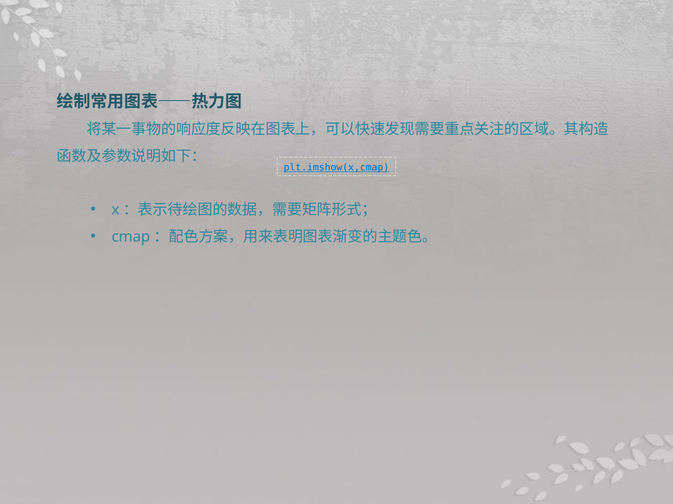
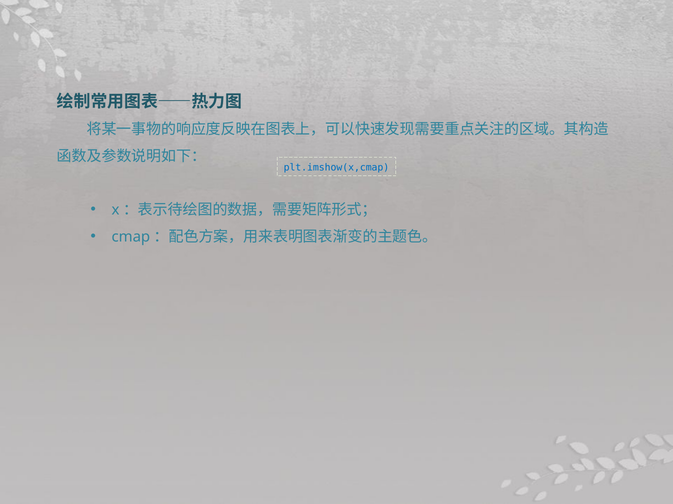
plt.imshow(x,cmap underline: present -> none (336, 168)
